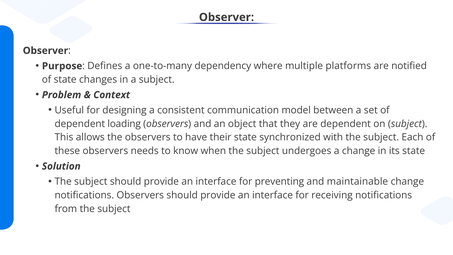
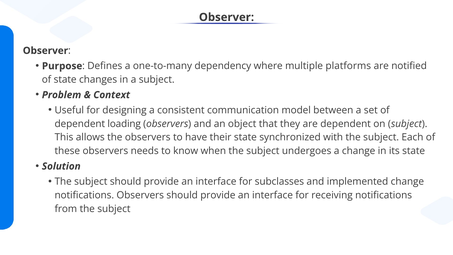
preventing: preventing -> subclasses (279, 182)
maintainable: maintainable -> implemented (357, 182)
